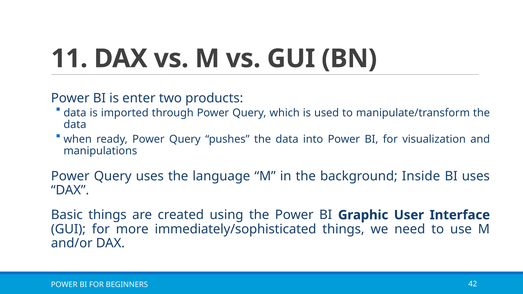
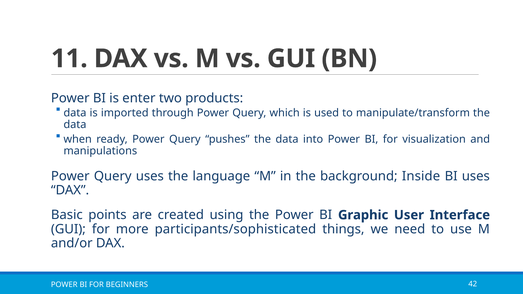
Basic things: things -> points (107, 215)
immediately/sophisticated: immediately/sophisticated -> participants/sophisticated (235, 229)
